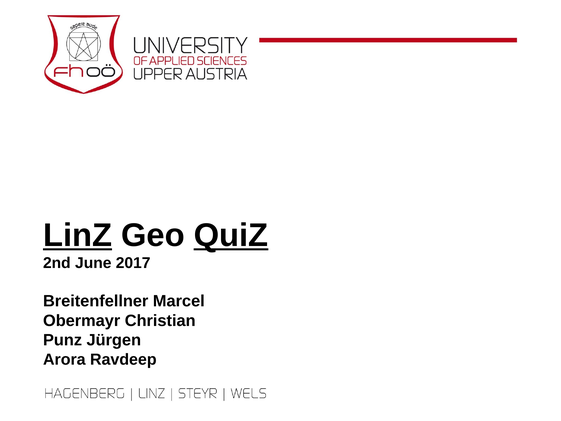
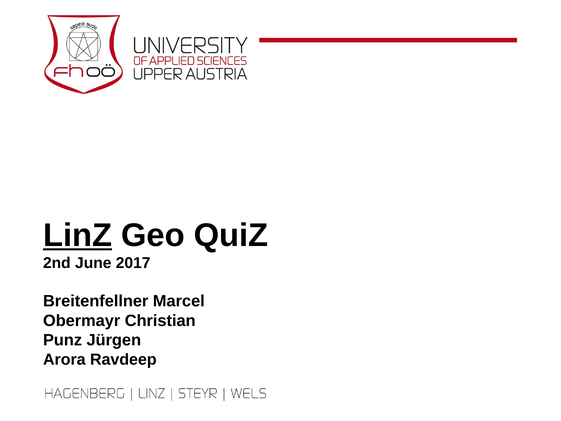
QuiZ underline: present -> none (231, 235)
